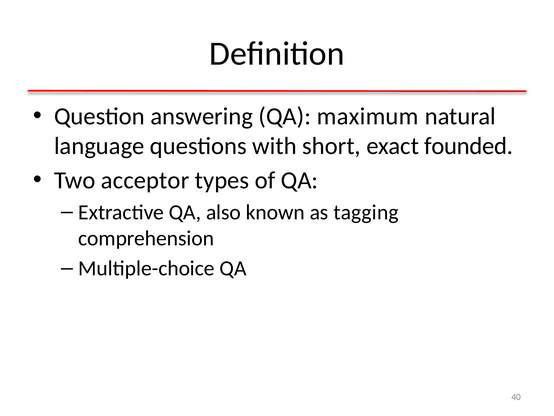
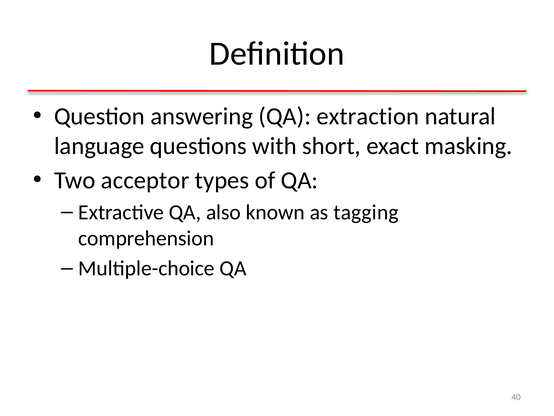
maximum: maximum -> extraction (368, 116)
founded: founded -> masking (468, 146)
